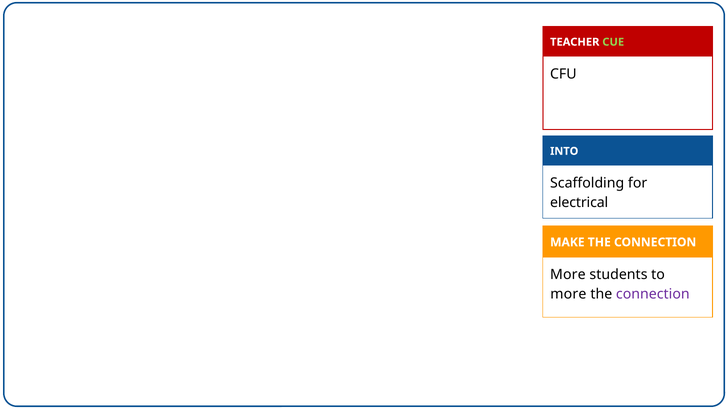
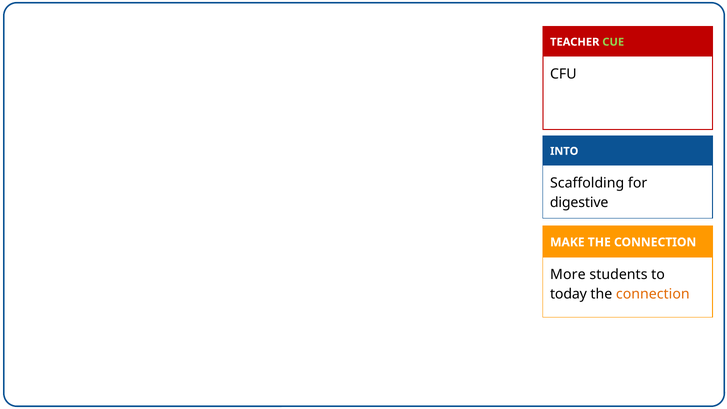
electrical: electrical -> digestive (579, 202)
more: more -> today (568, 294)
connection colour: purple -> orange (653, 294)
